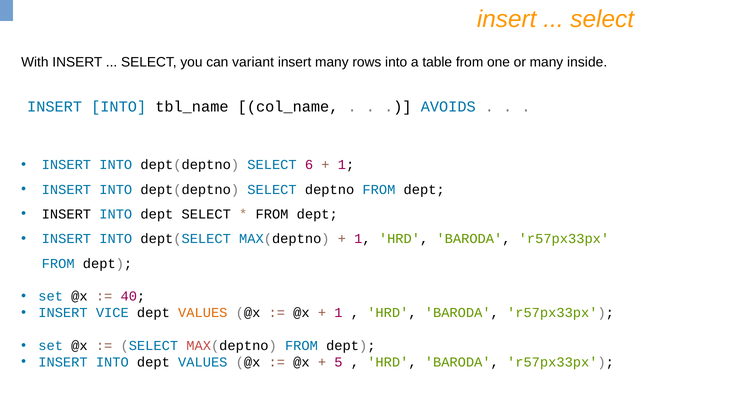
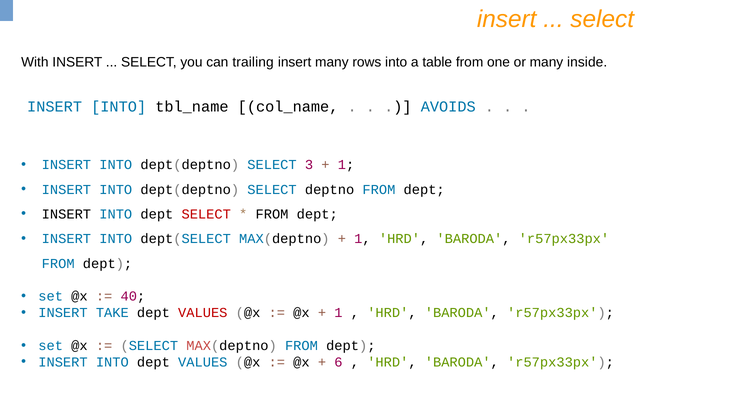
variant: variant -> trailing (253, 62)
6: 6 -> 3 (309, 165)
SELECT colour: black -> red (206, 214)
VICE: VICE -> TAKE (112, 313)
VALUES colour: orange -> red (203, 313)
5: 5 -> 6 (338, 362)
